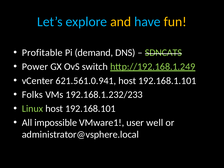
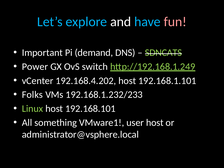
and colour: yellow -> white (121, 22)
fun colour: yellow -> pink (175, 22)
Profitable: Profitable -> Important (42, 53)
621.561.0.941: 621.561.0.941 -> 192.168.4.202 (86, 81)
impossible: impossible -> something (56, 123)
user well: well -> host (155, 123)
